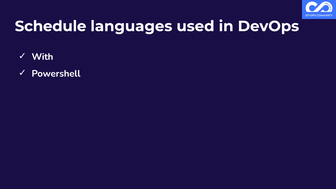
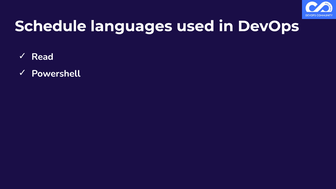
With: With -> Read (42, 57)
